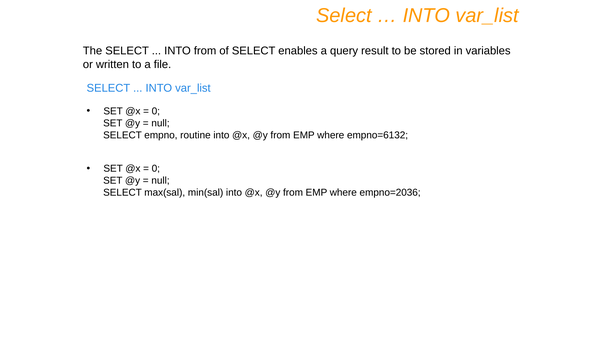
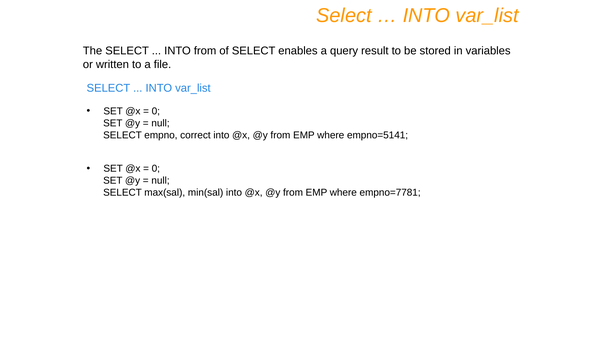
routine: routine -> correct (195, 135)
empno=6132: empno=6132 -> empno=5141 (378, 135)
empno=2036: empno=2036 -> empno=7781 (390, 192)
